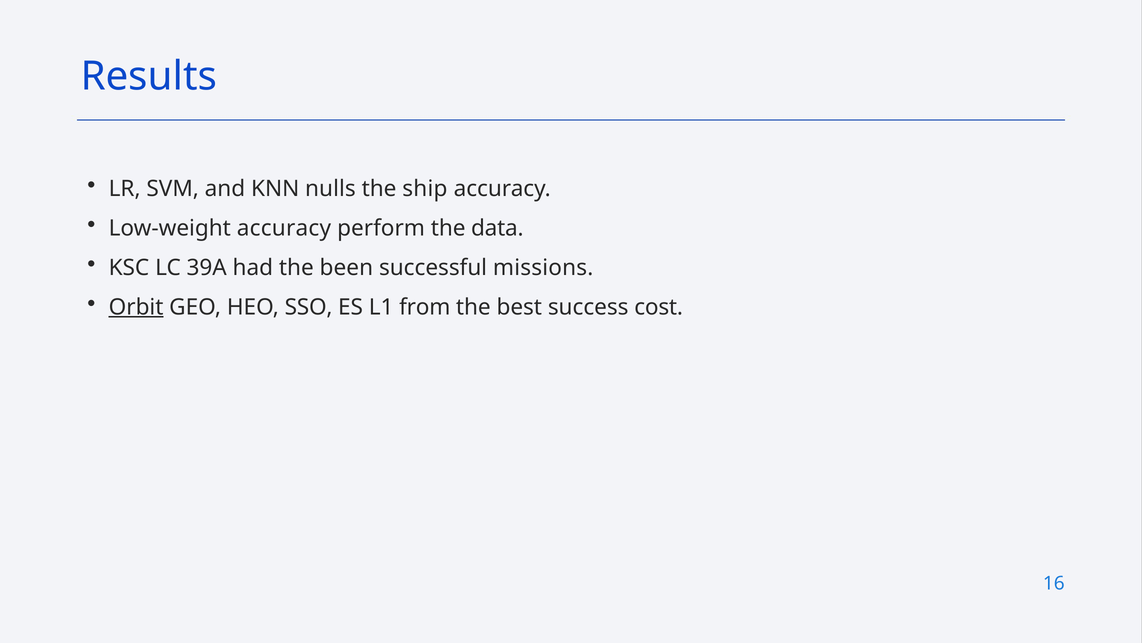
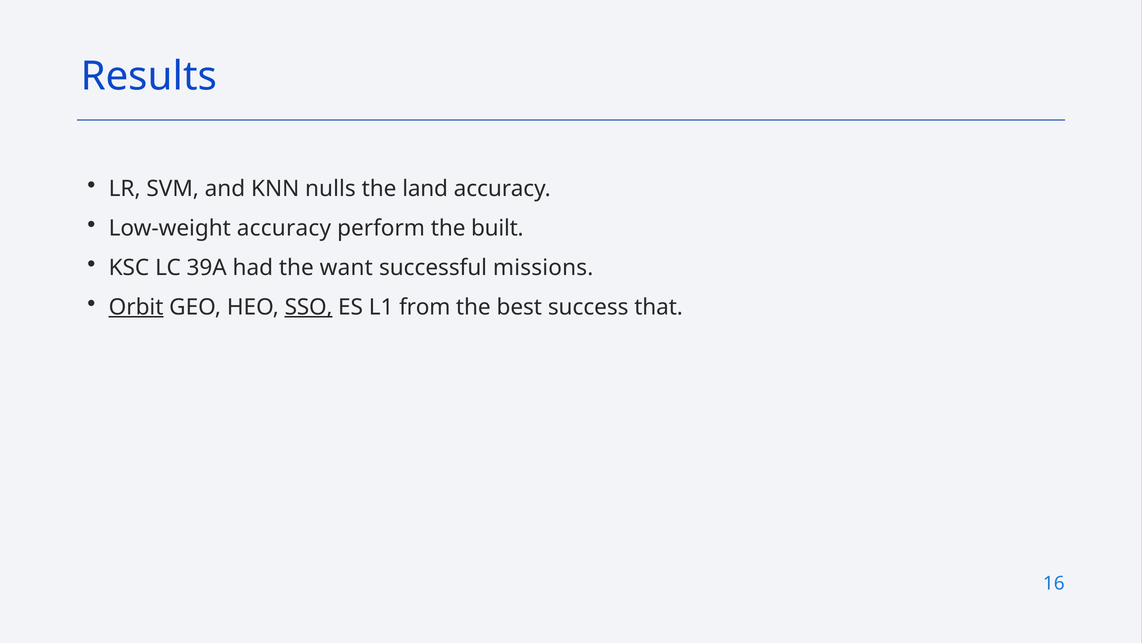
ship: ship -> land (425, 189)
data: data -> built (497, 228)
been: been -> want (346, 267)
SSO underline: none -> present (309, 307)
cost: cost -> that (659, 307)
